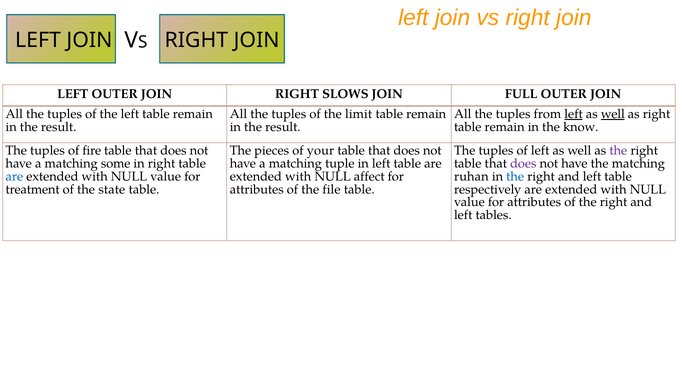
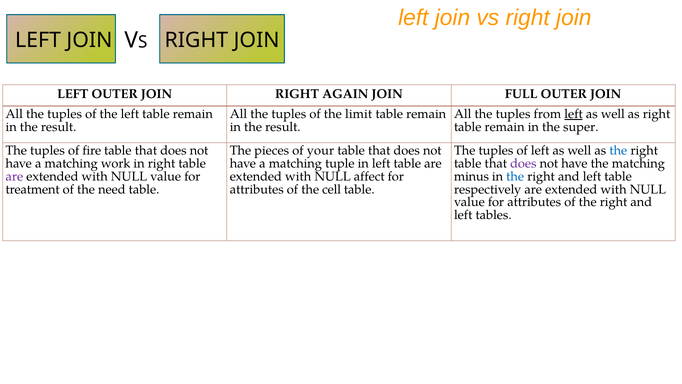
SLOWS: SLOWS -> AGAIN (345, 94)
well underline: present -> none (613, 114)
know: know -> super (581, 127)
the colour: purple -> blue (618, 151)
some: some -> work (116, 163)
are colour: blue -> purple (14, 176)
ruhan: ruhan -> minus (471, 176)
state: state -> need (112, 189)
file: file -> cell (332, 189)
